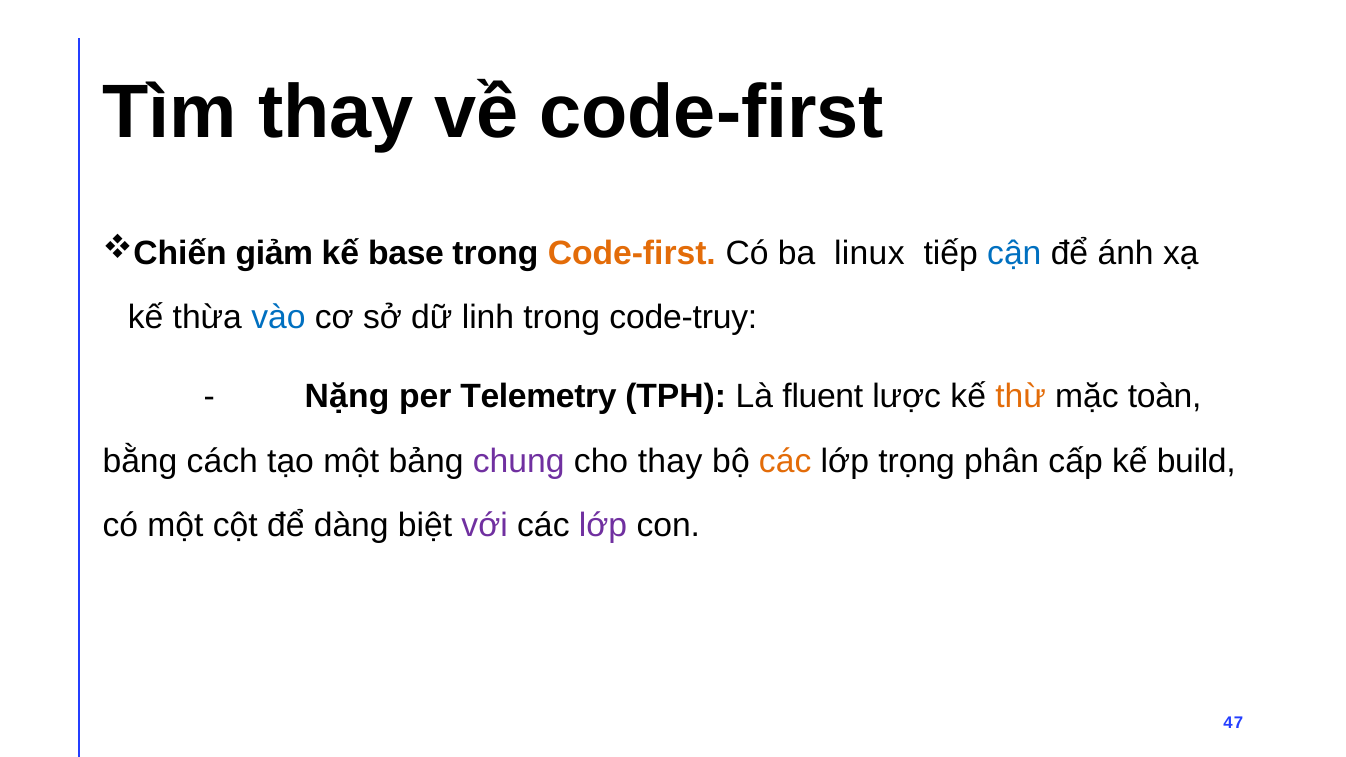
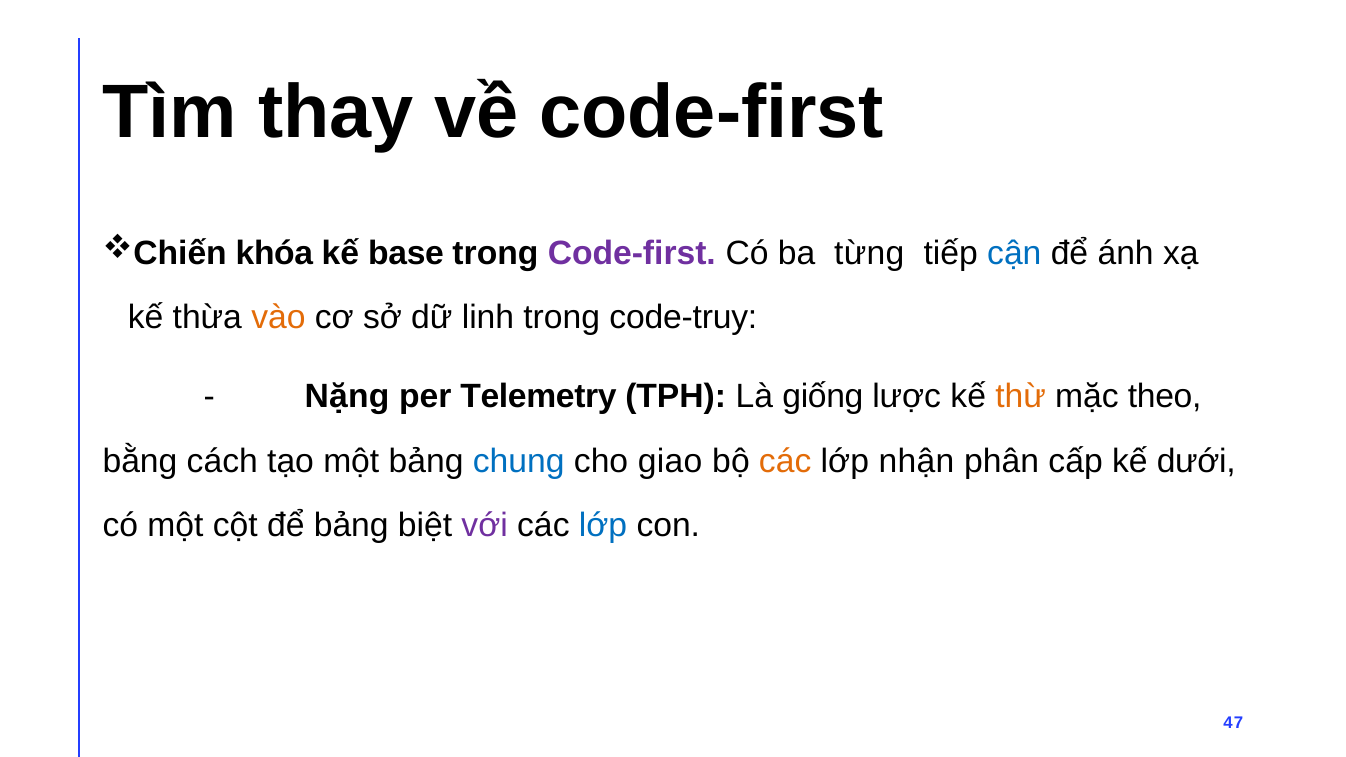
giảm: giảm -> khóa (274, 253)
Code-first colour: orange -> purple (632, 253)
linux: linux -> từng (869, 253)
vào colour: blue -> orange (278, 318)
fluent: fluent -> giống (823, 397)
toàn: toàn -> theo (1165, 397)
chung colour: purple -> blue (519, 461)
cho thay: thay -> giao (670, 461)
trọng: trọng -> nhận (916, 461)
build: build -> dưới (1196, 461)
để dàng: dàng -> bảng (351, 526)
lớp colour: purple -> blue (603, 526)
